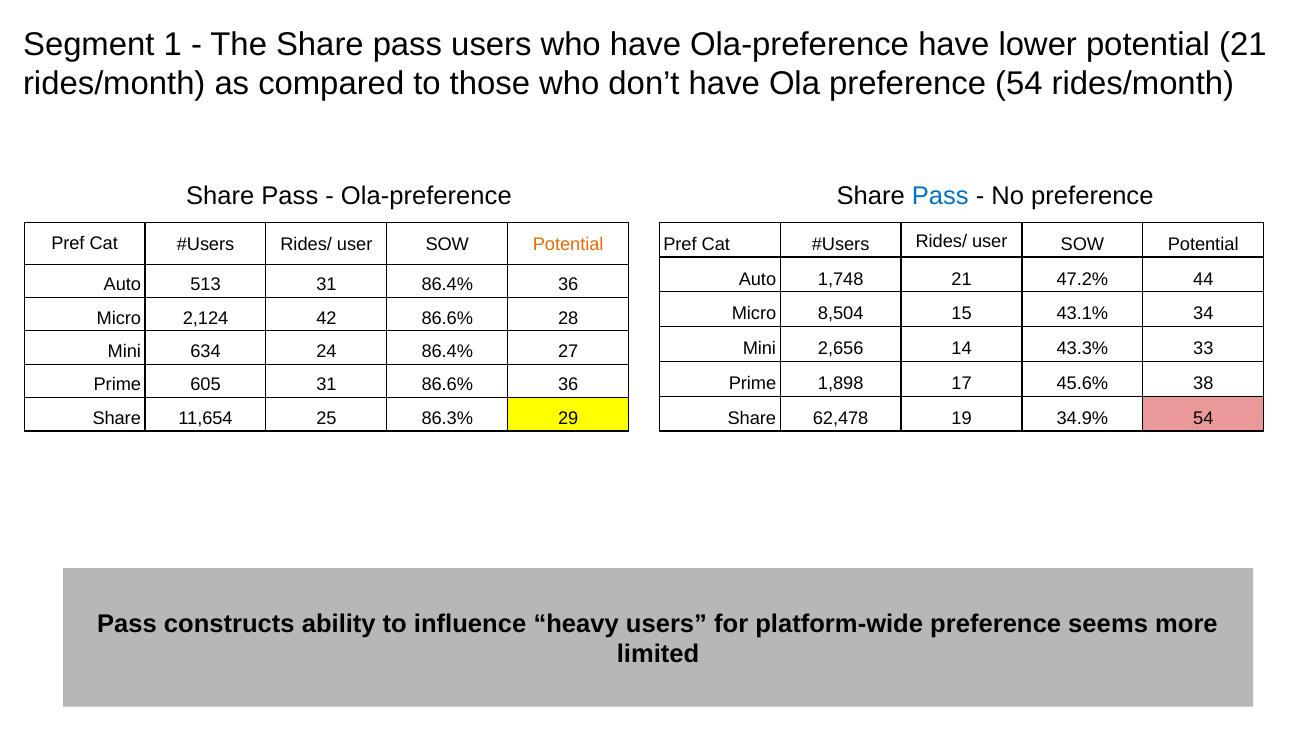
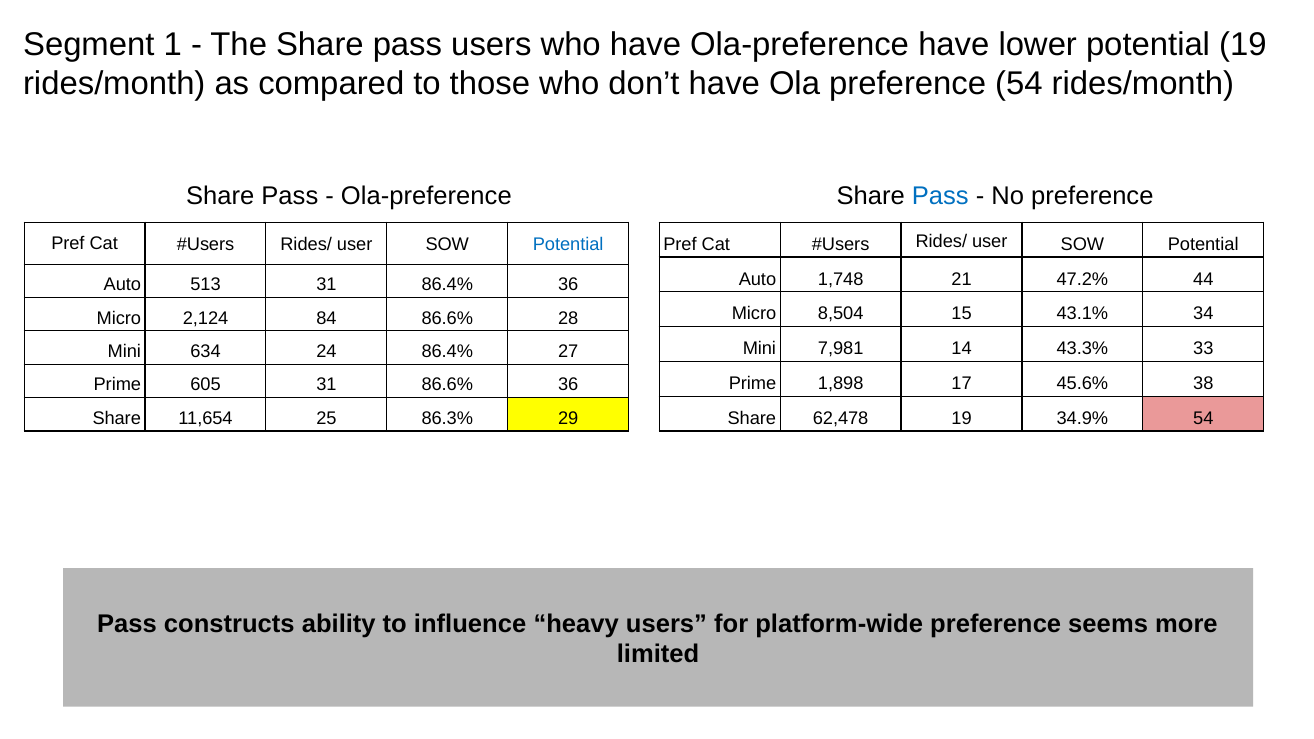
potential 21: 21 -> 19 (1243, 44)
Potential colour: orange -> blue (568, 245)
42: 42 -> 84 (326, 318)
2,656: 2,656 -> 7,981 (841, 349)
